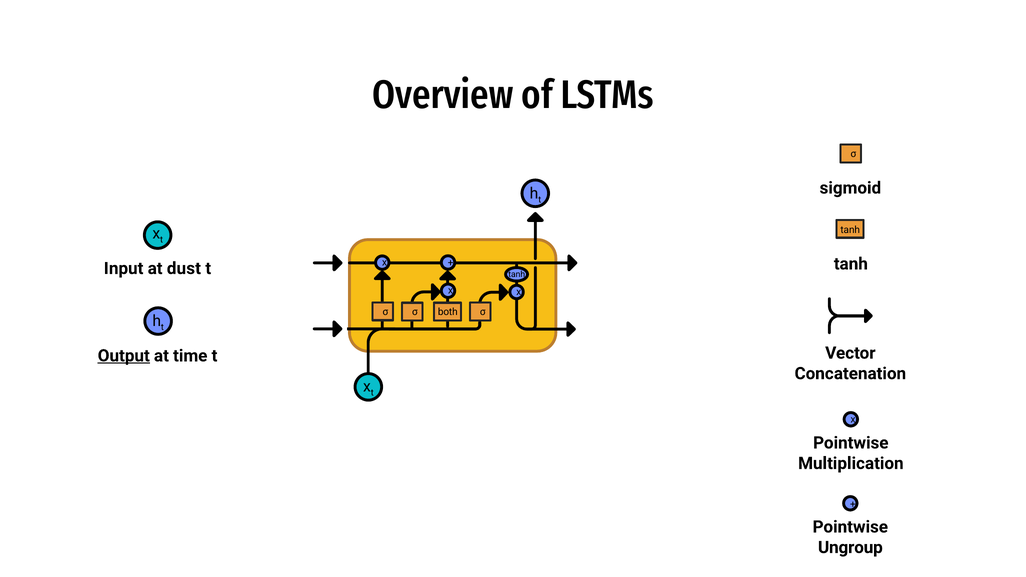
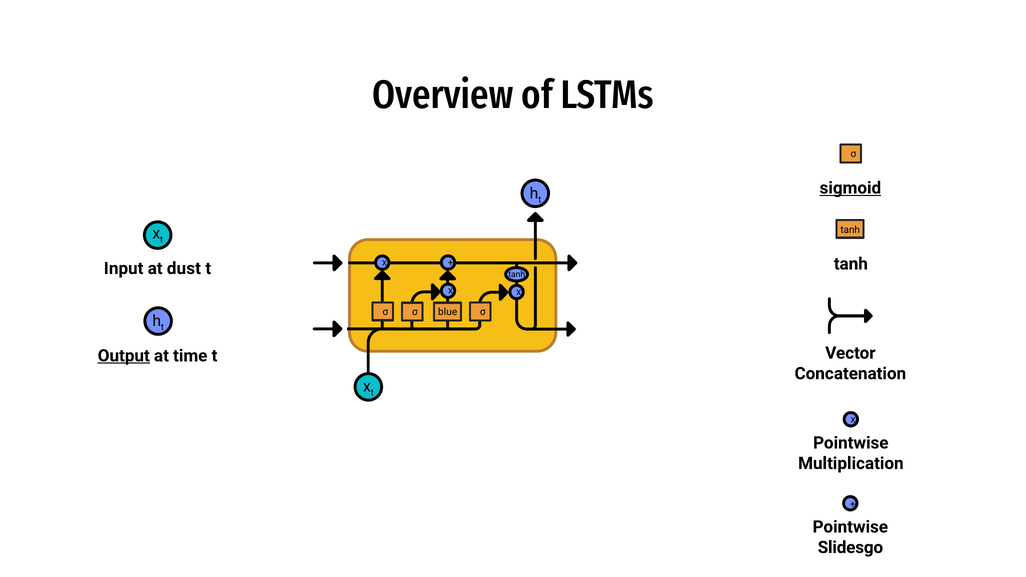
sigmoid underline: none -> present (850, 188)
both: both -> blue (448, 312)
Ungroup: Ungroup -> Slidesgo (850, 548)
